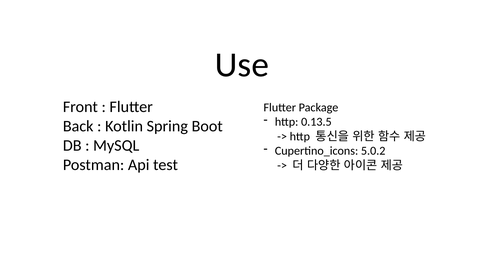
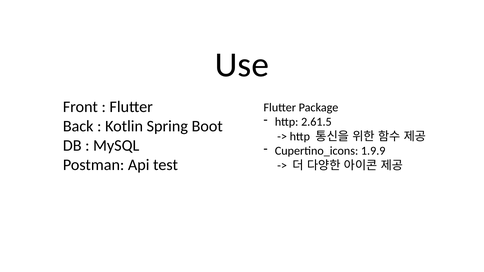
0.13.5: 0.13.5 -> 2.61.5 (316, 122)
5.0.2: 5.0.2 -> 1.9.9 (373, 151)
